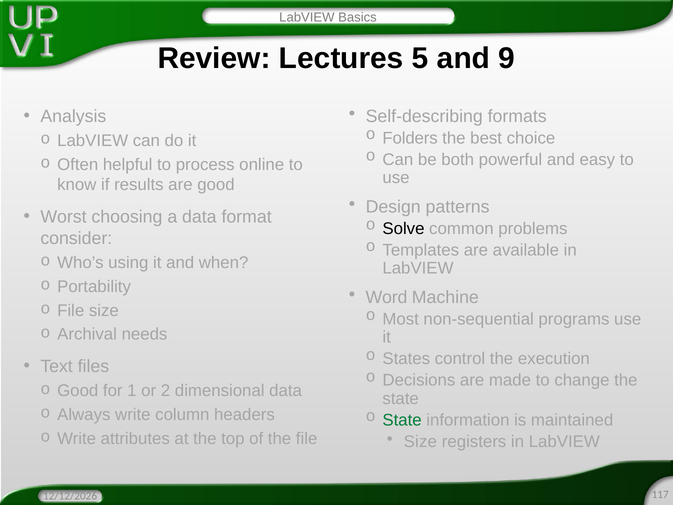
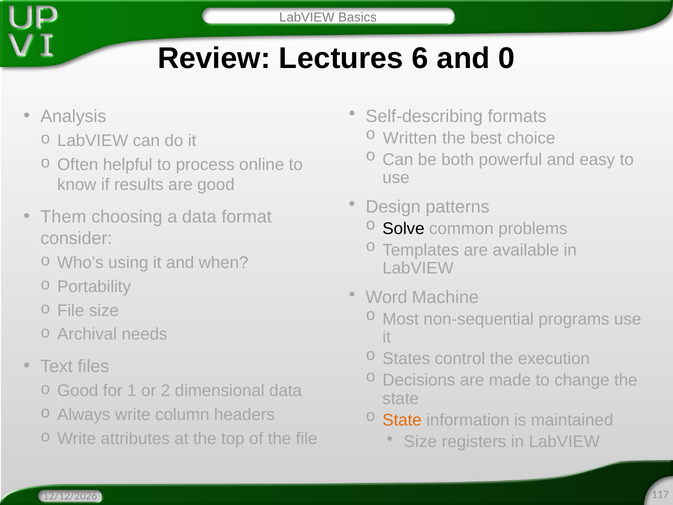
5: 5 -> 6 (420, 58)
9: 9 -> 0 (507, 58)
Folders: Folders -> Written (410, 138)
Worst: Worst -> Them (63, 217)
State colour: green -> orange (402, 420)
